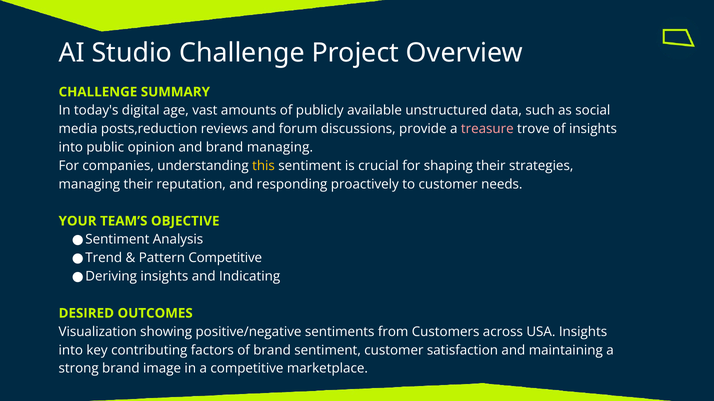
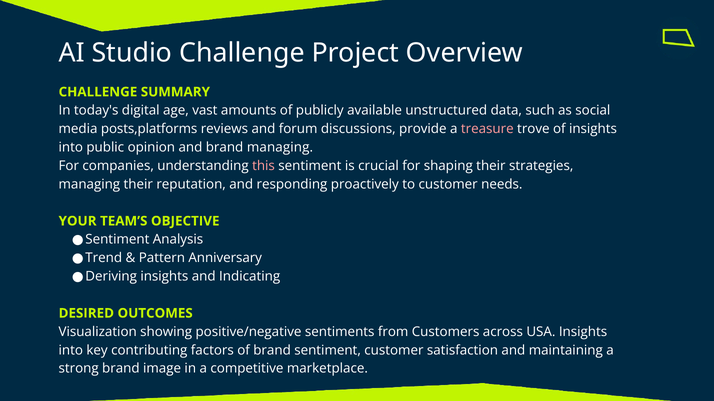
posts,reduction: posts,reduction -> posts,platforms (149, 129)
this colour: yellow -> pink (264, 166)
Pattern Competitive: Competitive -> Anniversary (225, 258)
